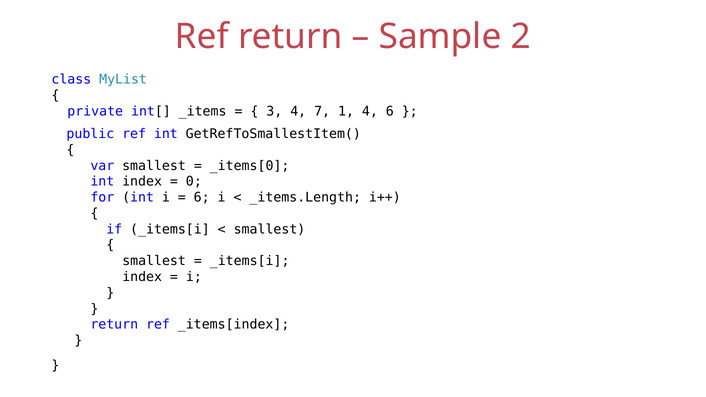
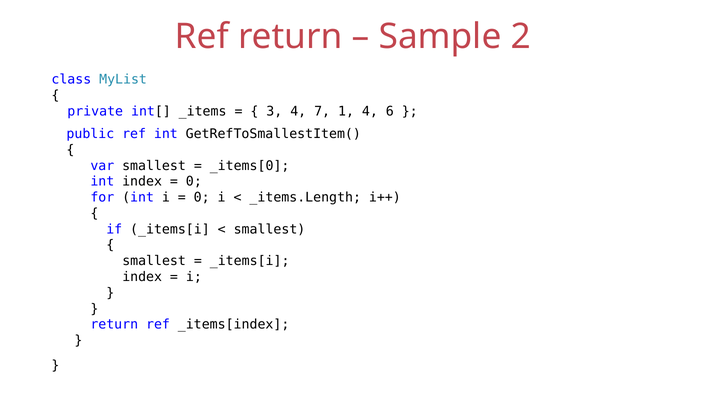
6: 6 -> 0 (202, 198)
